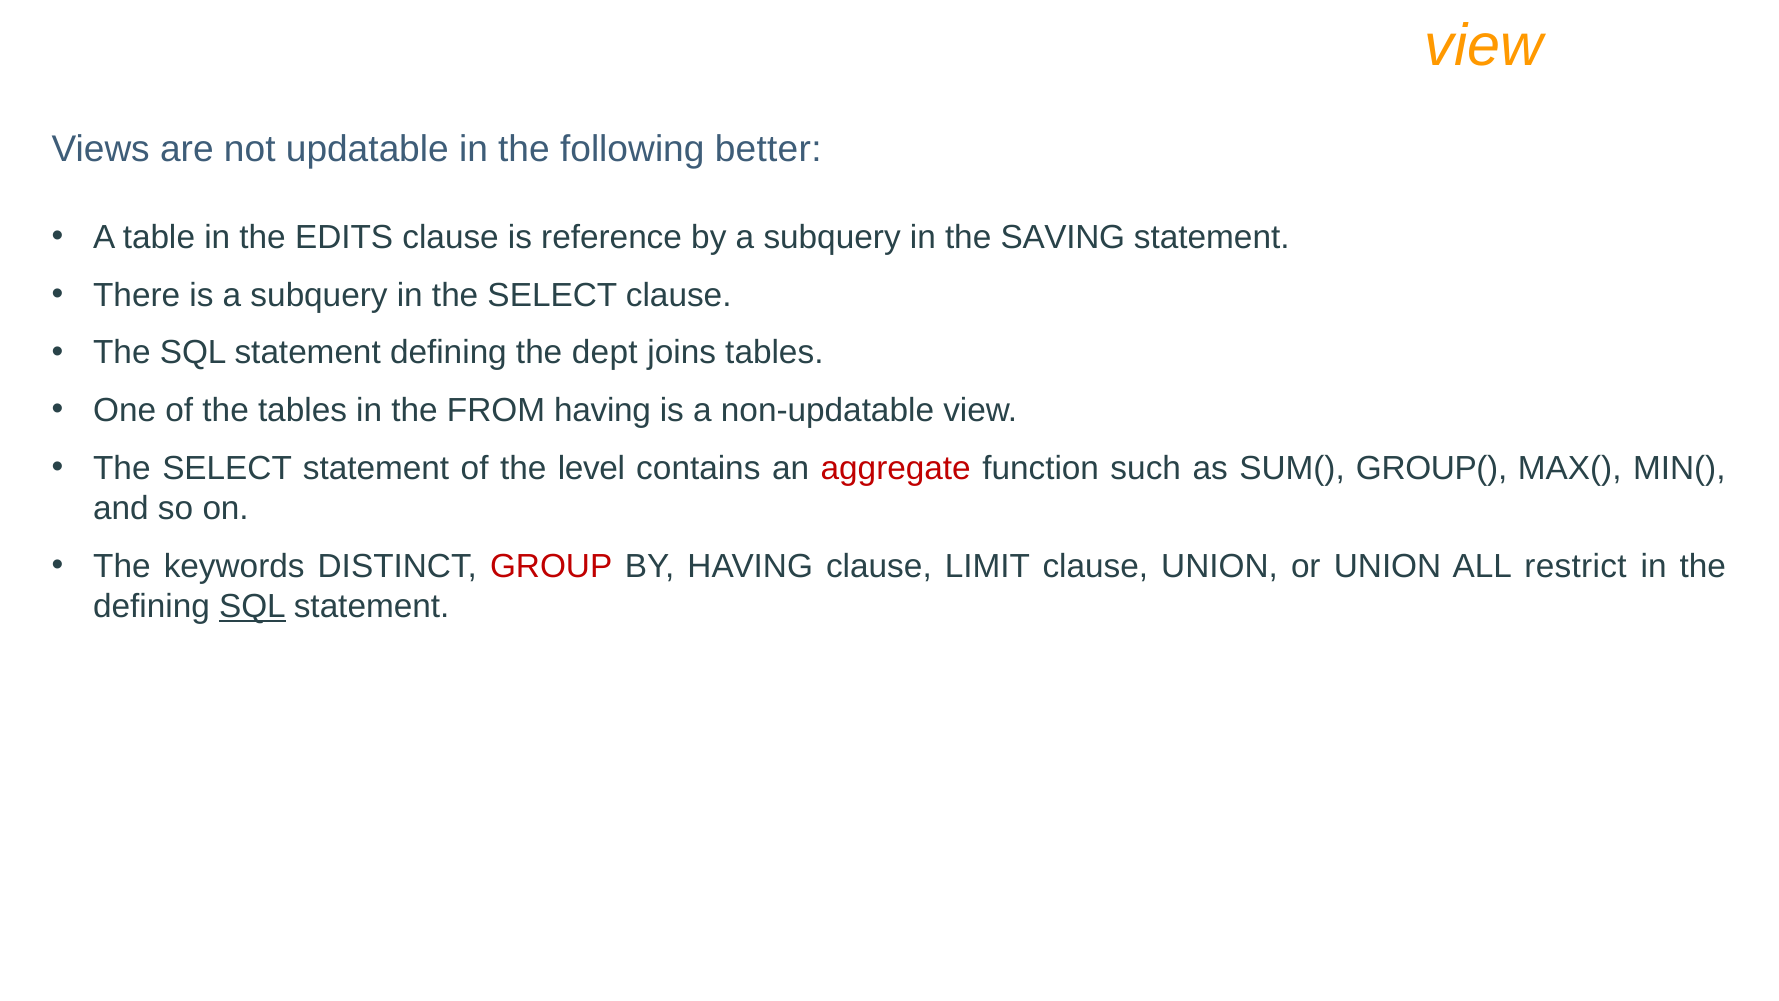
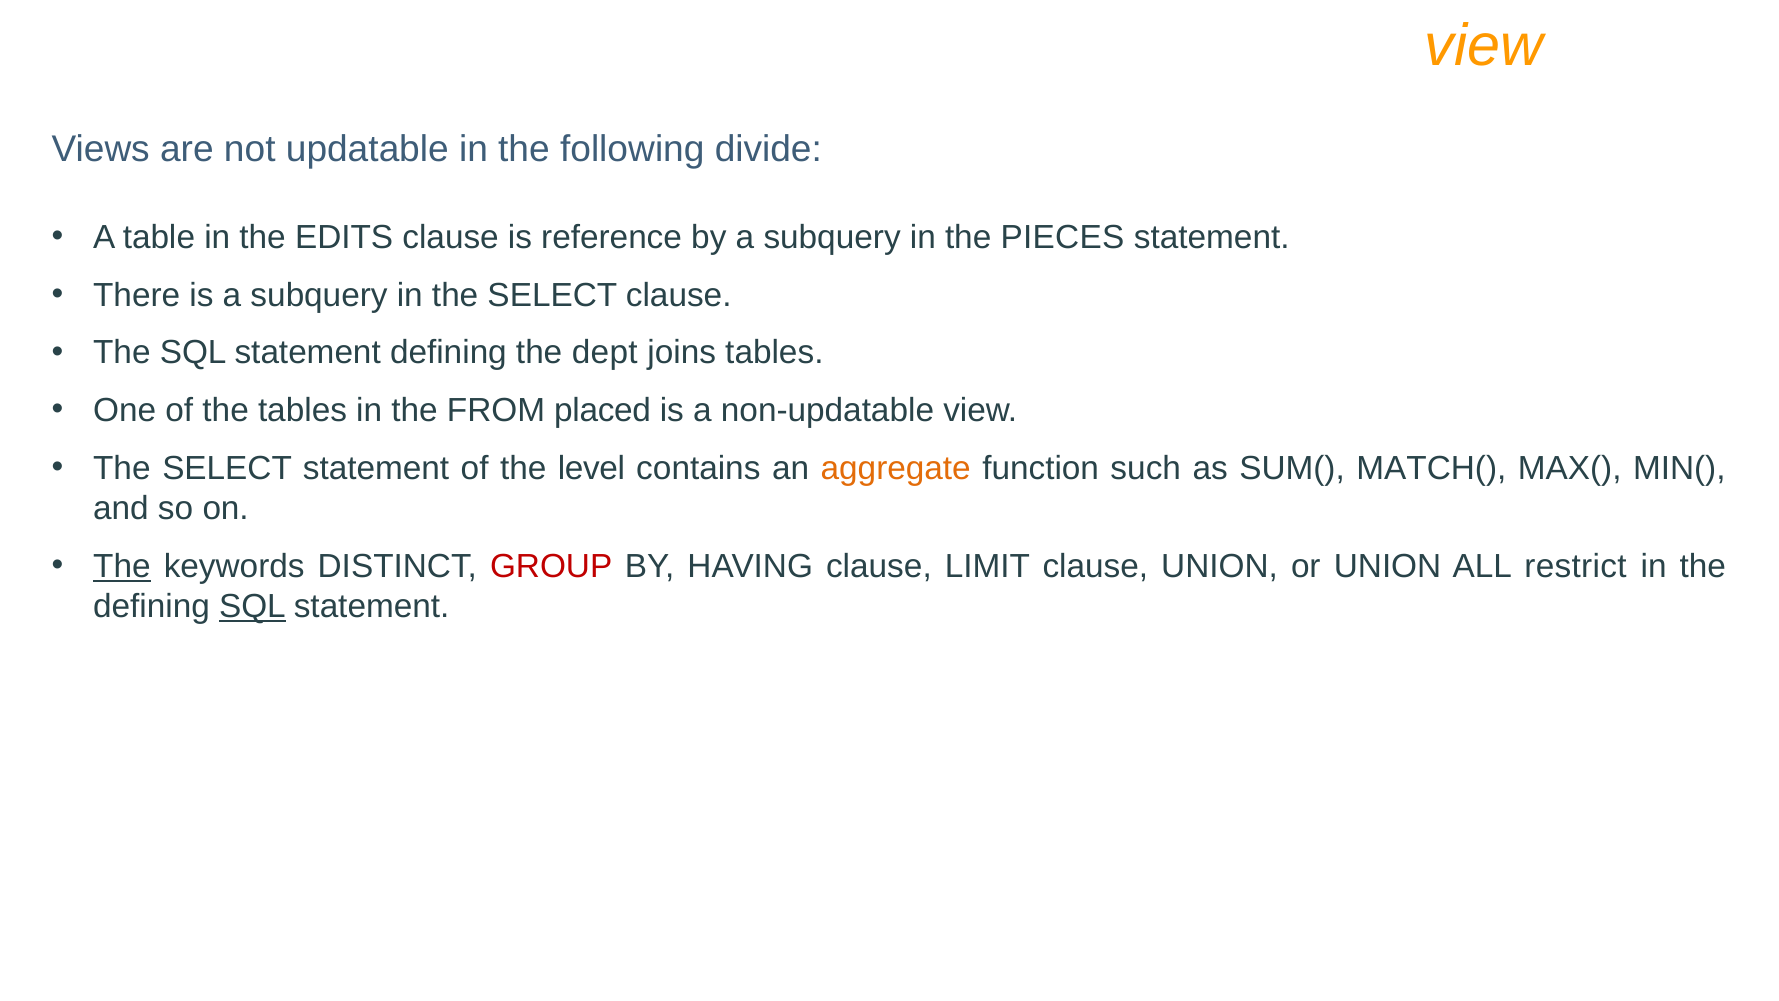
better: better -> divide (768, 149)
SAVING: SAVING -> PIECES (1062, 237)
FROM having: having -> placed (603, 411)
aggregate colour: red -> orange (896, 468)
GROUP(: GROUP( -> MATCH( (1431, 468)
The underline: none -> present (122, 566)
